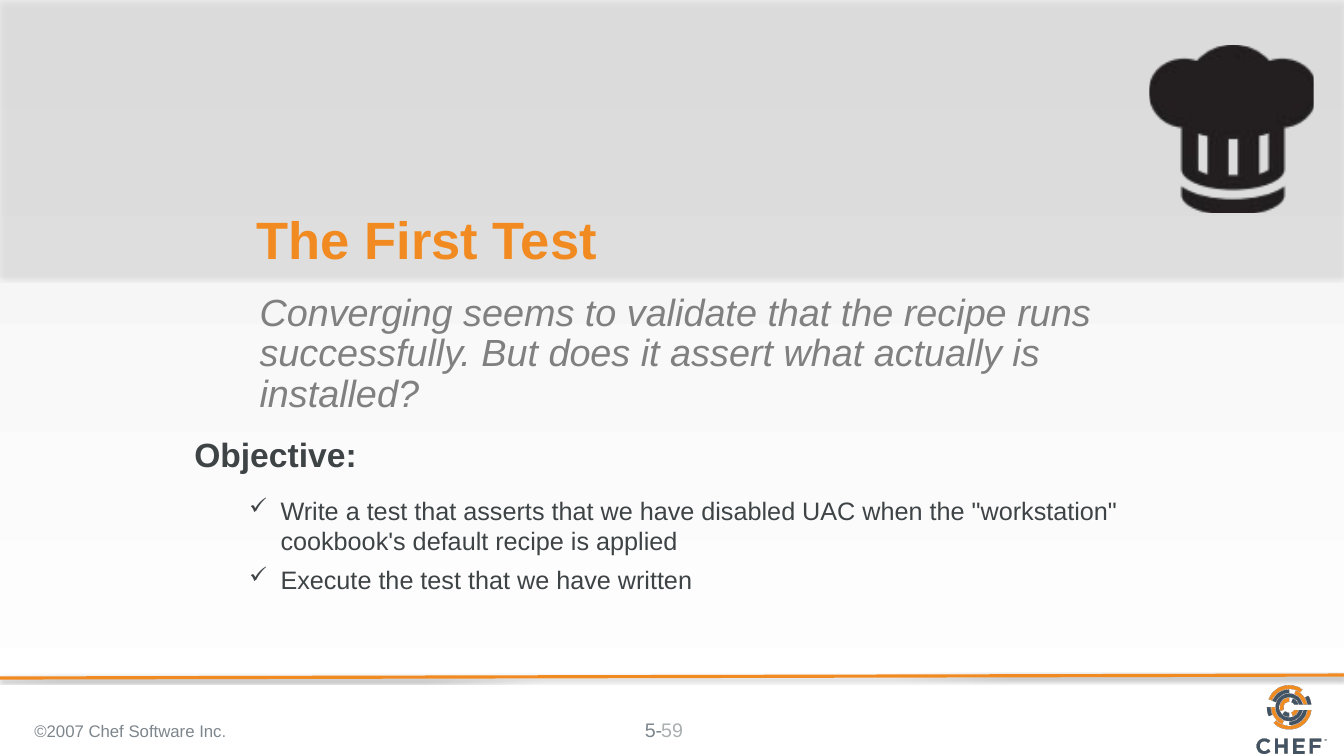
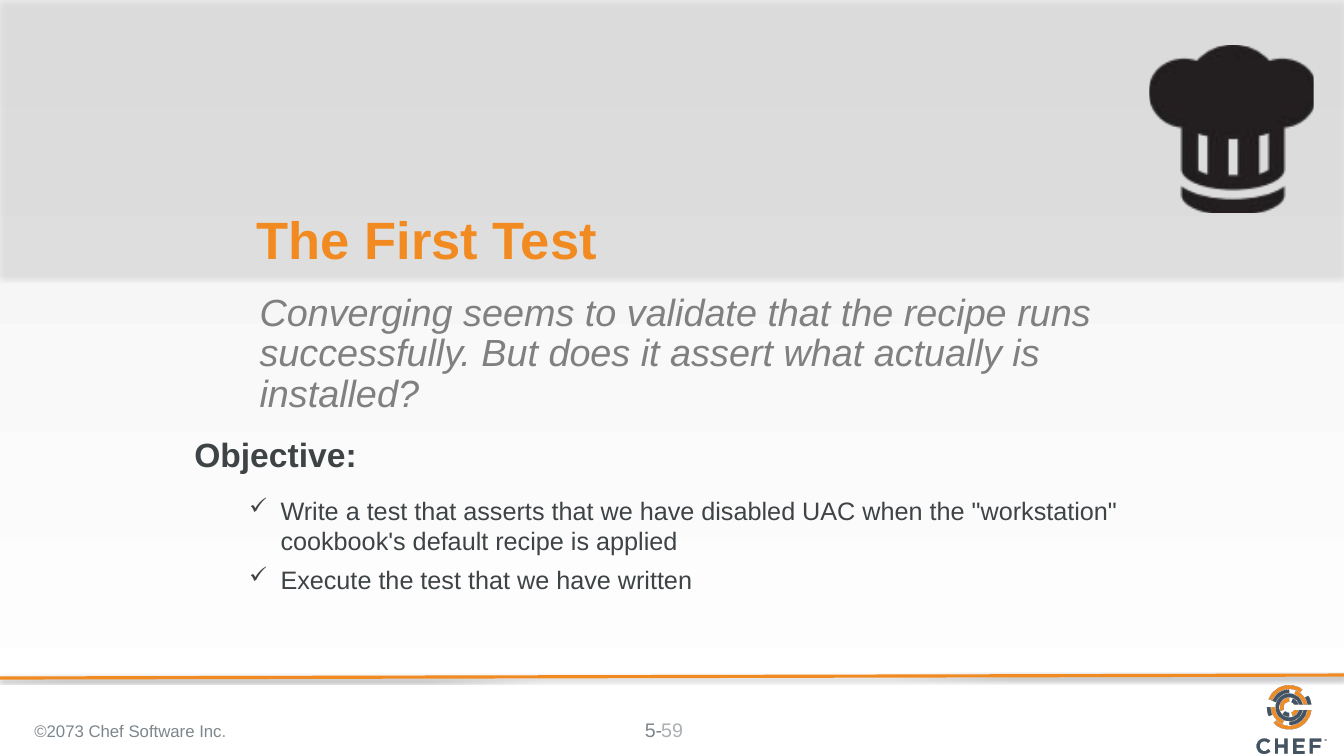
©2007: ©2007 -> ©2073 (59, 731)
